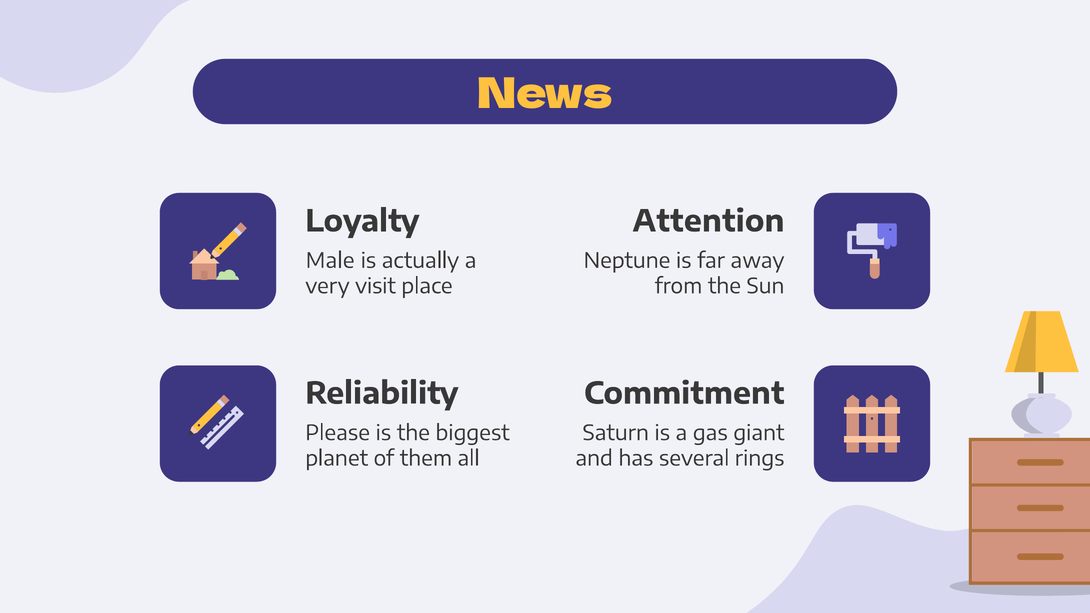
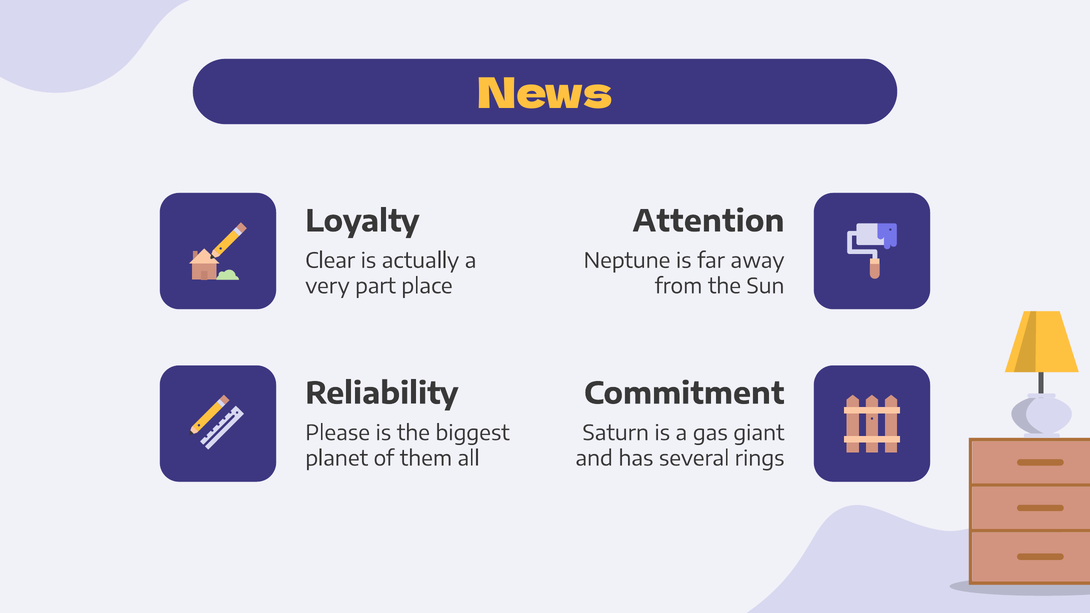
Male: Male -> Clear (330, 261)
visit: visit -> part (375, 286)
